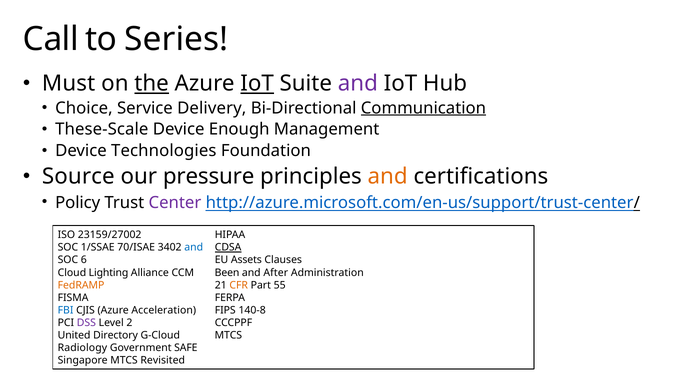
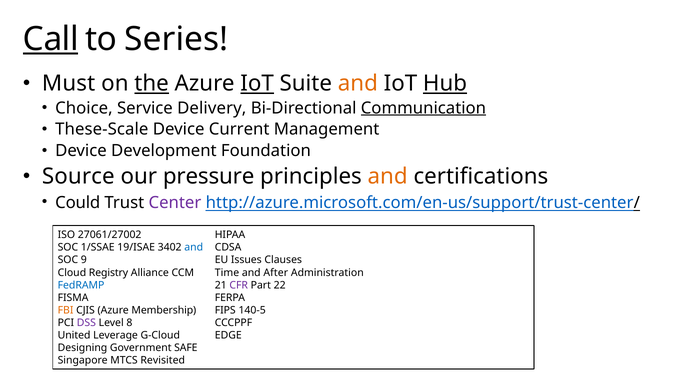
Call underline: none -> present (51, 39)
and colour: purple -> orange (358, 84)
Hub underline: none -> present (445, 84)
Enough: Enough -> Current (239, 129)
Technologies: Technologies -> Development (164, 151)
Policy: Policy -> Could (78, 203)
23159/27002: 23159/27002 -> 27061/27002 (110, 235)
70/ISAE: 70/ISAE -> 19/ISAE (136, 248)
CDSA underline: present -> none (228, 248)
6: 6 -> 9 (84, 260)
Assets: Assets -> Issues (246, 260)
Lighting: Lighting -> Registry (109, 273)
Been: Been -> Time (227, 273)
FedRAMP colour: orange -> blue (81, 285)
CFR colour: orange -> purple (239, 285)
55: 55 -> 22 (280, 285)
FBI colour: blue -> orange (66, 310)
Acceleration: Acceleration -> Membership (164, 310)
140-8: 140-8 -> 140-5 (252, 310)
2: 2 -> 8 (129, 323)
Directory: Directory -> Leverage (116, 335)
MTCS: MTCS -> EDGE (228, 335)
Radiology: Radiology -> Designing (82, 348)
